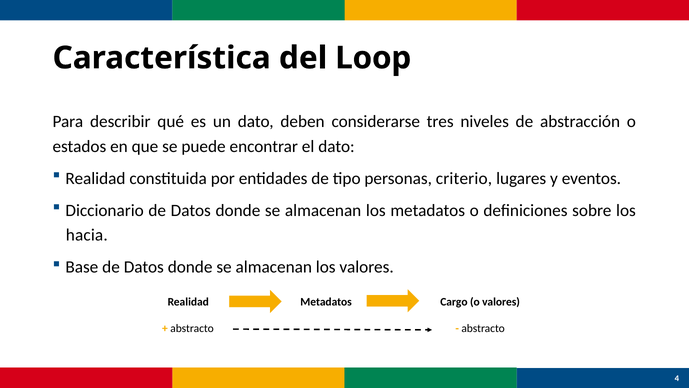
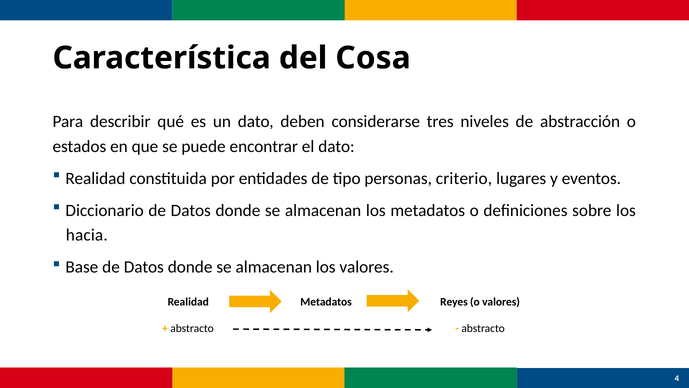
Loop: Loop -> Cosa (373, 58)
Cargo: Cargo -> Reyes (454, 302)
